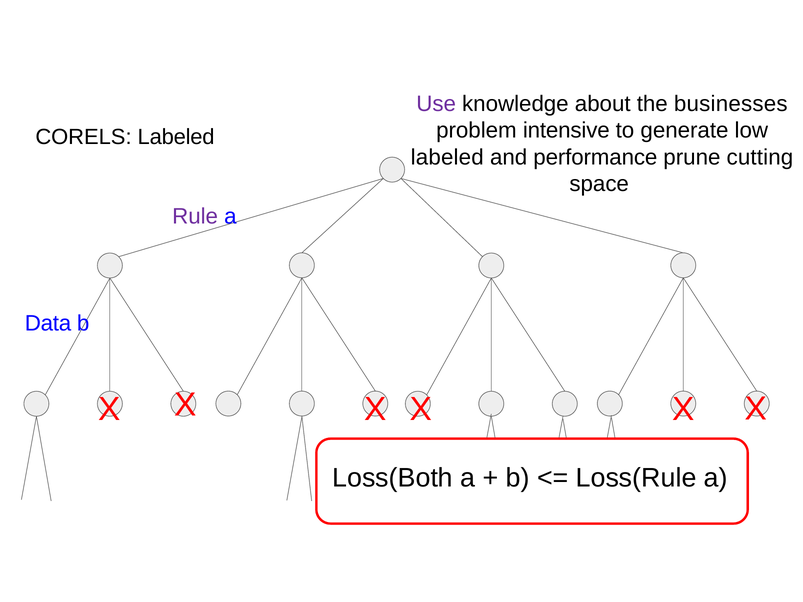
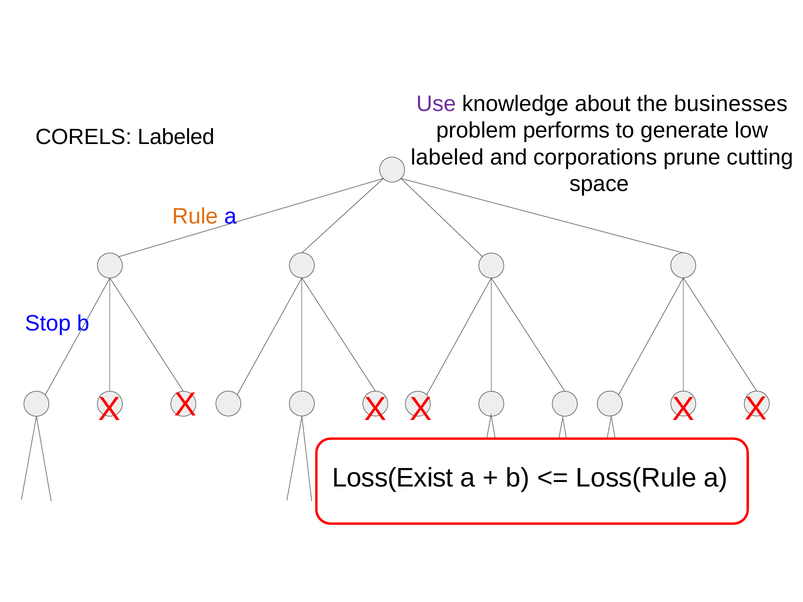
intensive: intensive -> performs (566, 131)
performance: performance -> corporations (595, 157)
Rule colour: purple -> orange (195, 216)
Data: Data -> Stop (48, 324)
Loss(Both: Loss(Both -> Loss(Exist (393, 478)
